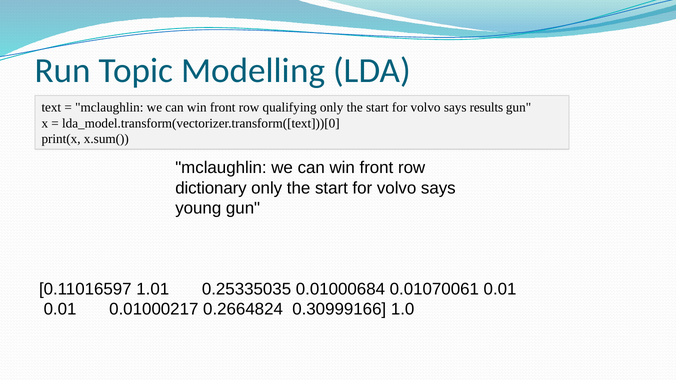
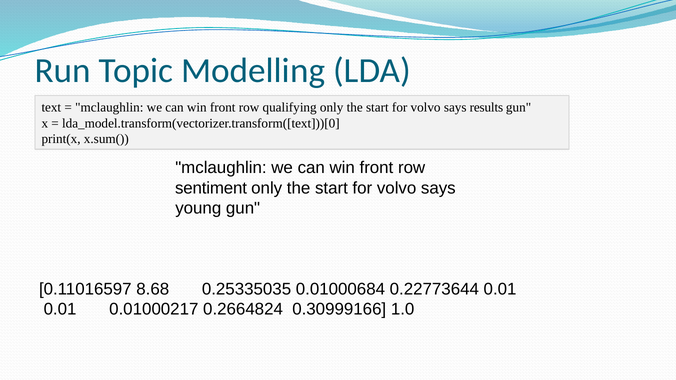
dictionary: dictionary -> sentiment (211, 188)
1.01: 1.01 -> 8.68 (153, 289)
0.01070061: 0.01070061 -> 0.22773644 (434, 289)
